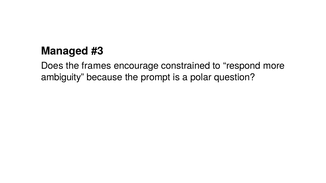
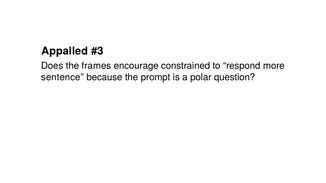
Managed: Managed -> Appalled (65, 51)
ambiguity: ambiguity -> sentence (63, 77)
